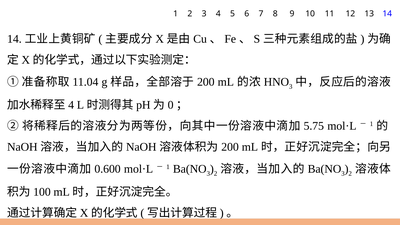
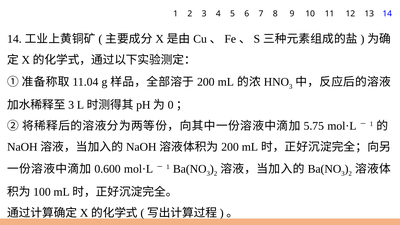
4: 4 -> 3 (71, 105)
